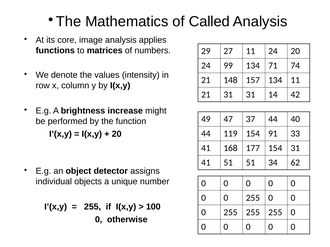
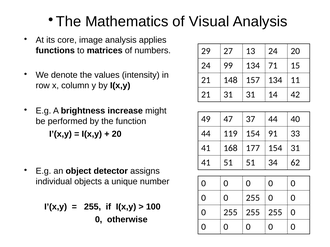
Called: Called -> Visual (209, 22)
27 11: 11 -> 13 (251, 51)
74: 74 -> 15 (295, 66)
